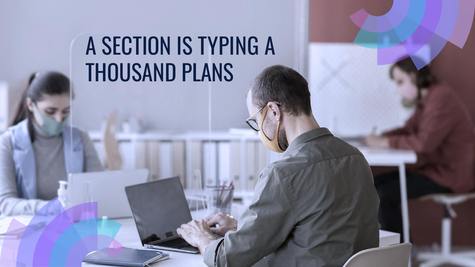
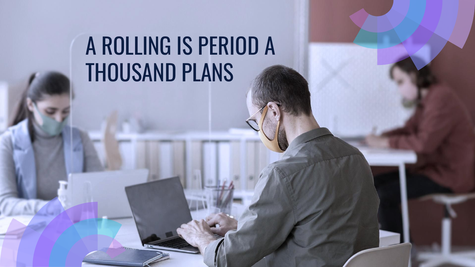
SECTION: SECTION -> ROLLING (137, 47)
TYPING: TYPING -> PERIOD (229, 47)
